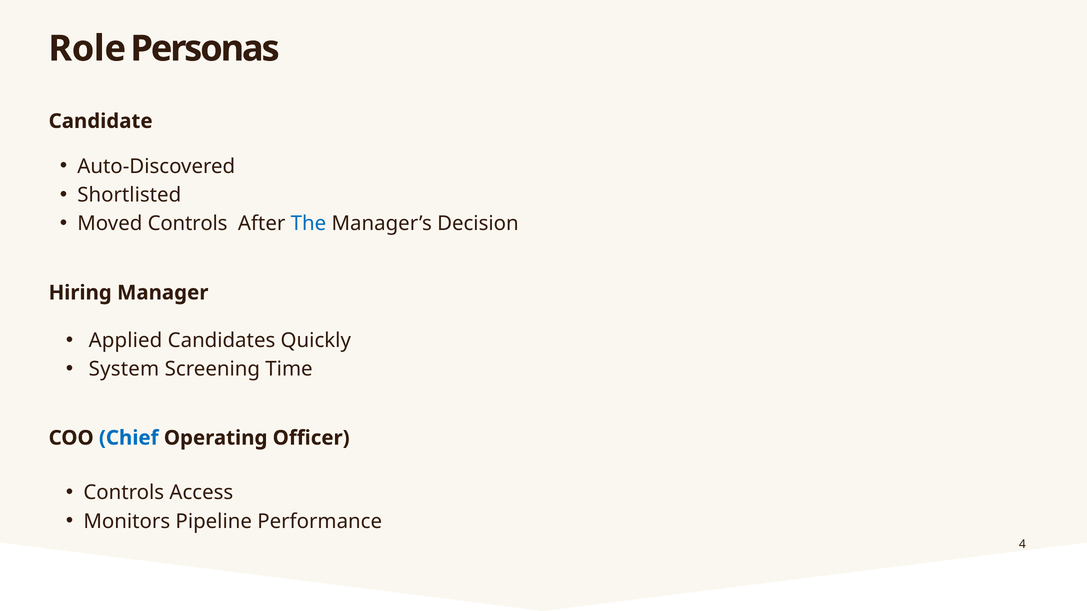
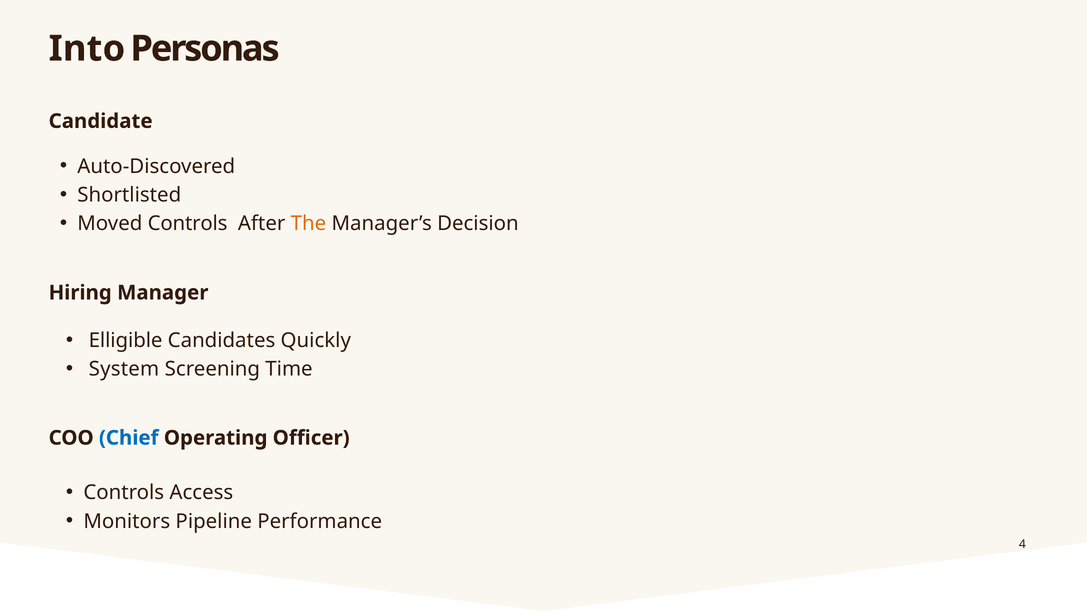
Role: Role -> Into (87, 49)
The colour: blue -> orange (308, 224)
Applied: Applied -> Elligible (126, 341)
